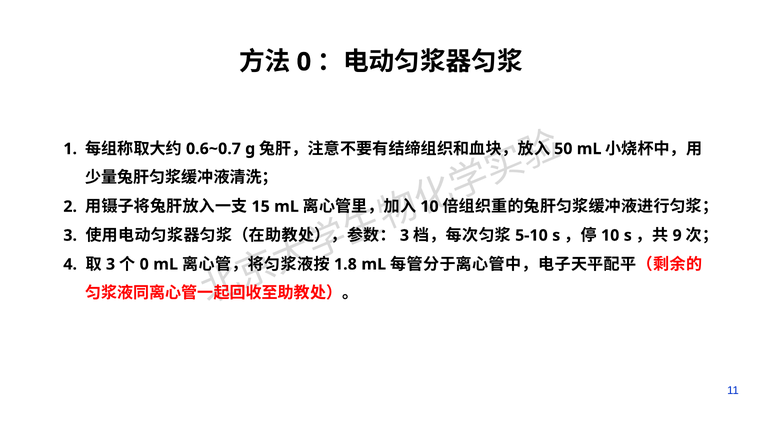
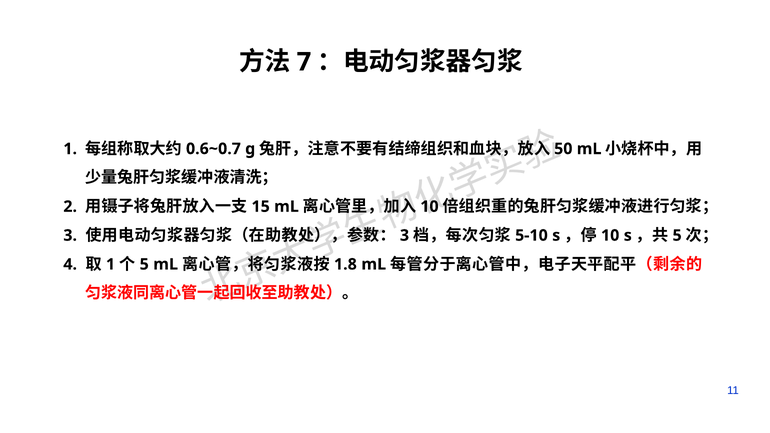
0: 0 -> 7 (304, 62)
9: 9 -> 5 (677, 235)
3: 3 -> 1 (111, 264)
0: 0 -> 5 (144, 264)
